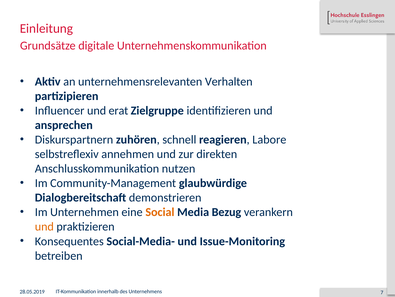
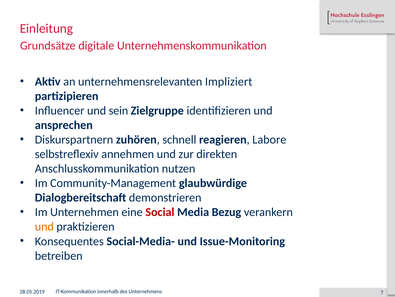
Verhalten: Verhalten -> Impliziert (229, 81)
erat: erat -> sein (118, 110)
Social colour: orange -> red (160, 212)
